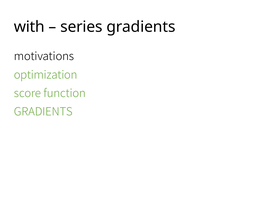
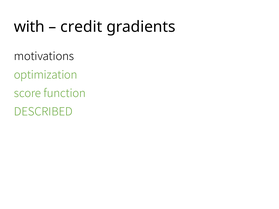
series: series -> credit (81, 27)
GRADIENTS: GRADIENTS -> DESCRIBED (43, 112)
